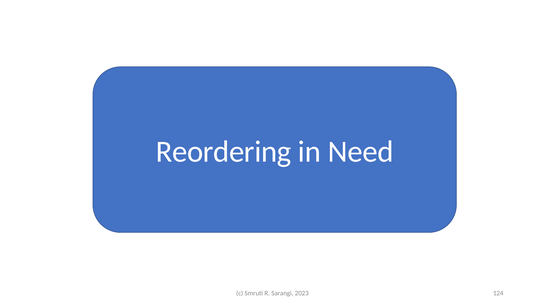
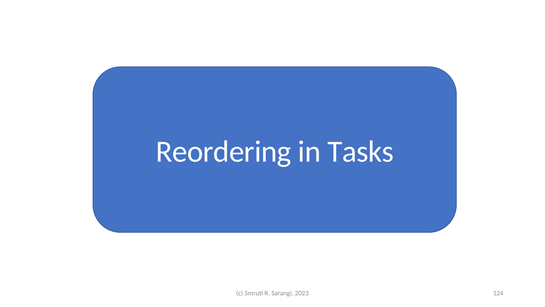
Need: Need -> Tasks (361, 152)
